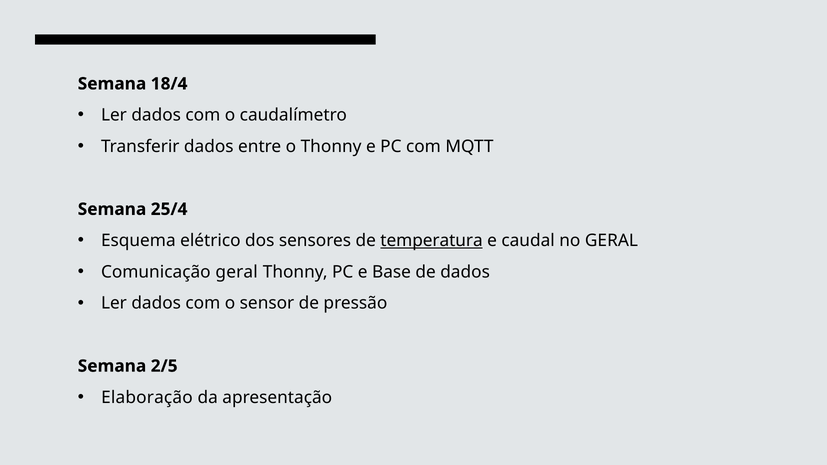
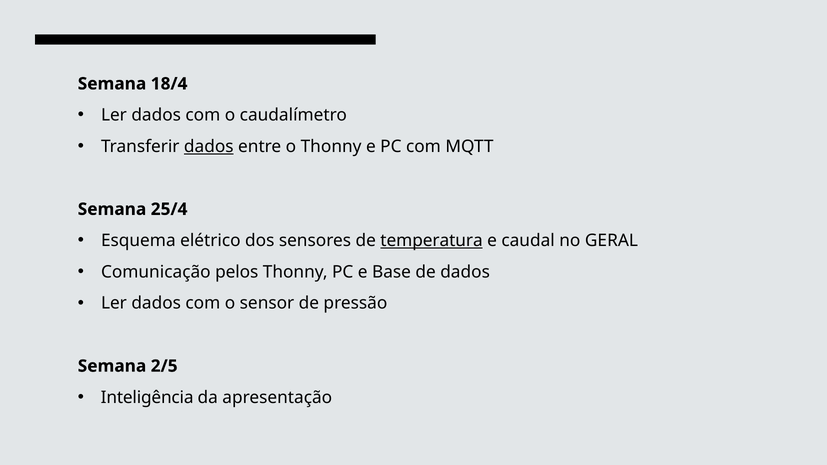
dados underline: none -> present (209, 147)
Comunicação geral: geral -> pelos (237, 272)
Elaboração: Elaboração -> Inteligência (147, 398)
